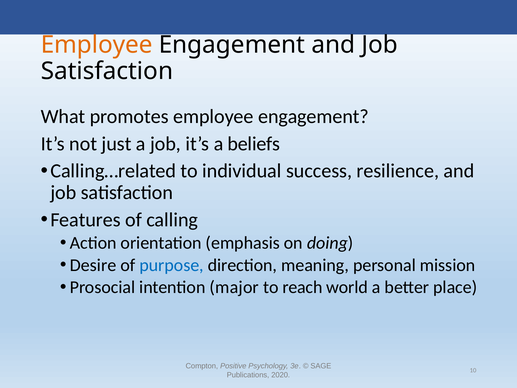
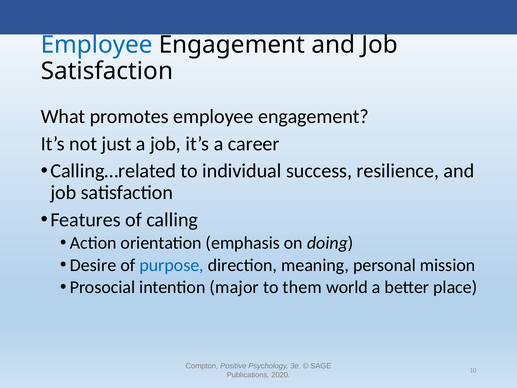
Employee colour: orange -> blue (97, 45)
beliefs: beliefs -> career (254, 144)
reach: reach -> them (302, 287)
